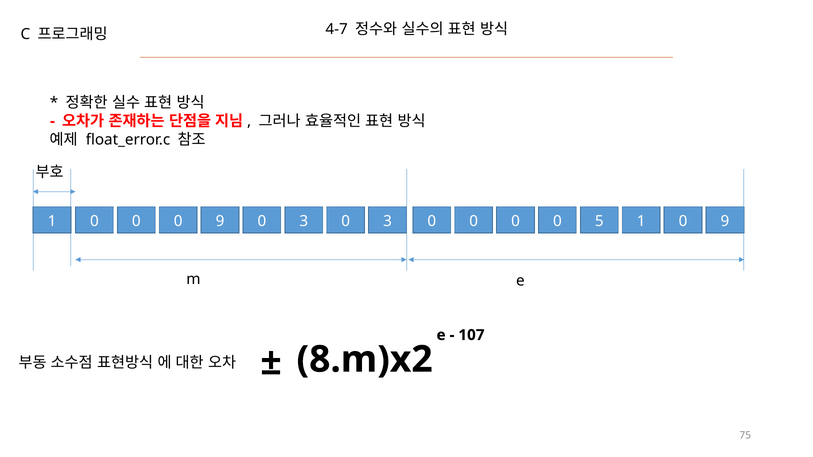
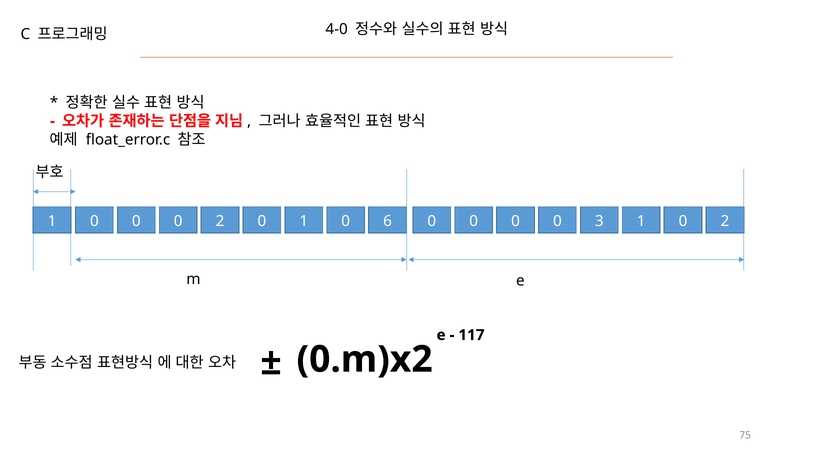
4-7: 4-7 -> 4-0 (337, 29)
9: 9 -> 2 (220, 221)
3: 3 -> 1 (304, 221)
3: 3 -> 6 (388, 221)
5: 5 -> 3 (599, 221)
1 0 9: 9 -> 2 (725, 221)
107: 107 -> 117 (471, 335)
8.m)x2: 8.m)x2 -> 0.m)x2 (365, 360)
